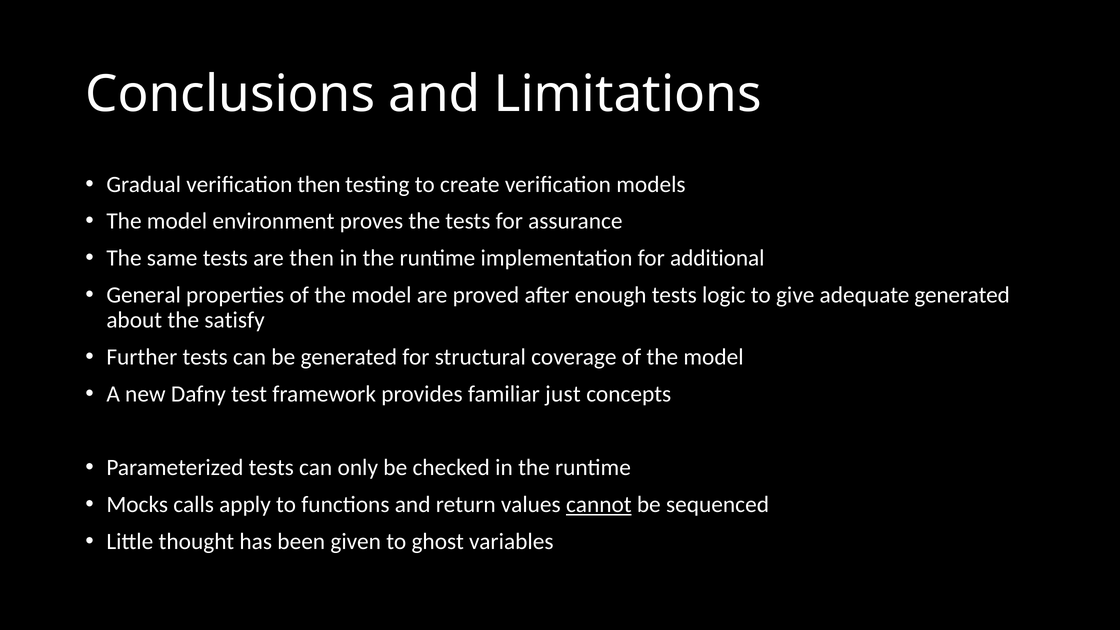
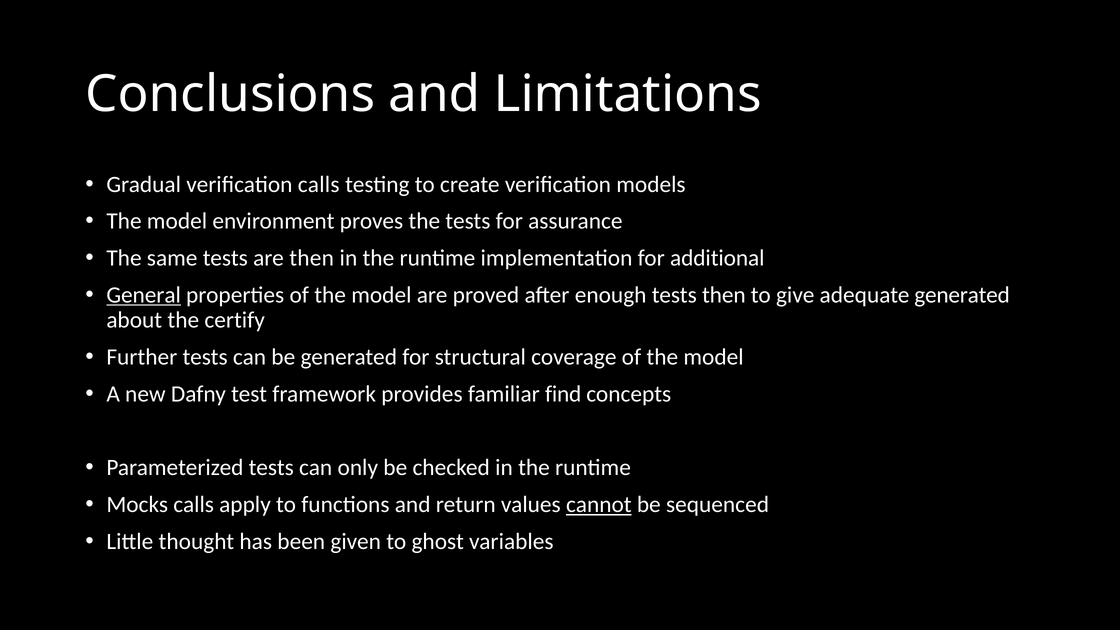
verification then: then -> calls (319, 184)
General underline: none -> present (144, 295)
tests logic: logic -> then (724, 295)
satisfy: satisfy -> certify (235, 320)
just: just -> find (563, 394)
